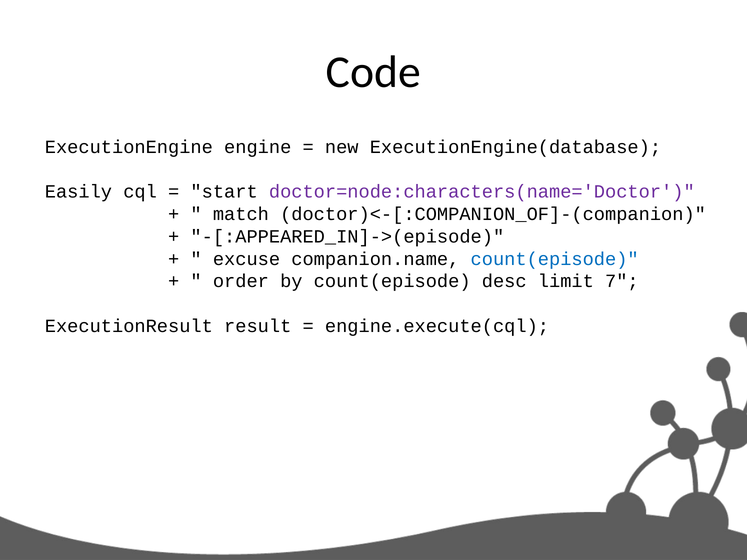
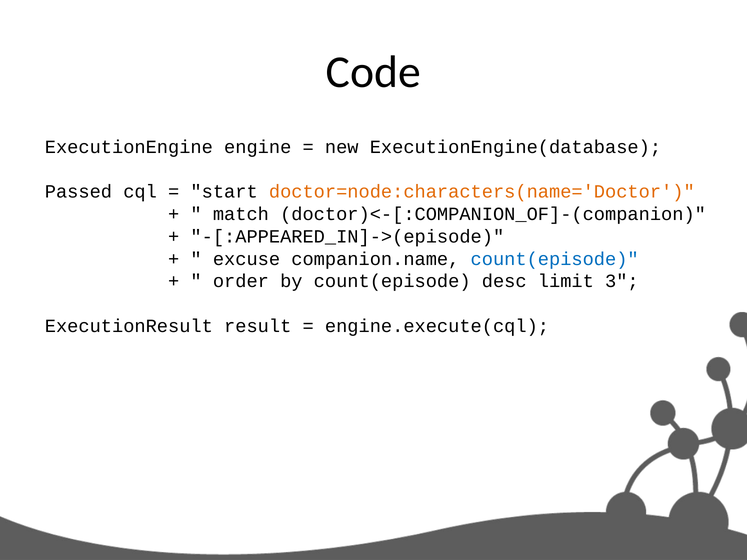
Easily: Easily -> Passed (78, 192)
doctor=node:characters(name='Doctor colour: purple -> orange (482, 192)
7: 7 -> 3 (622, 281)
